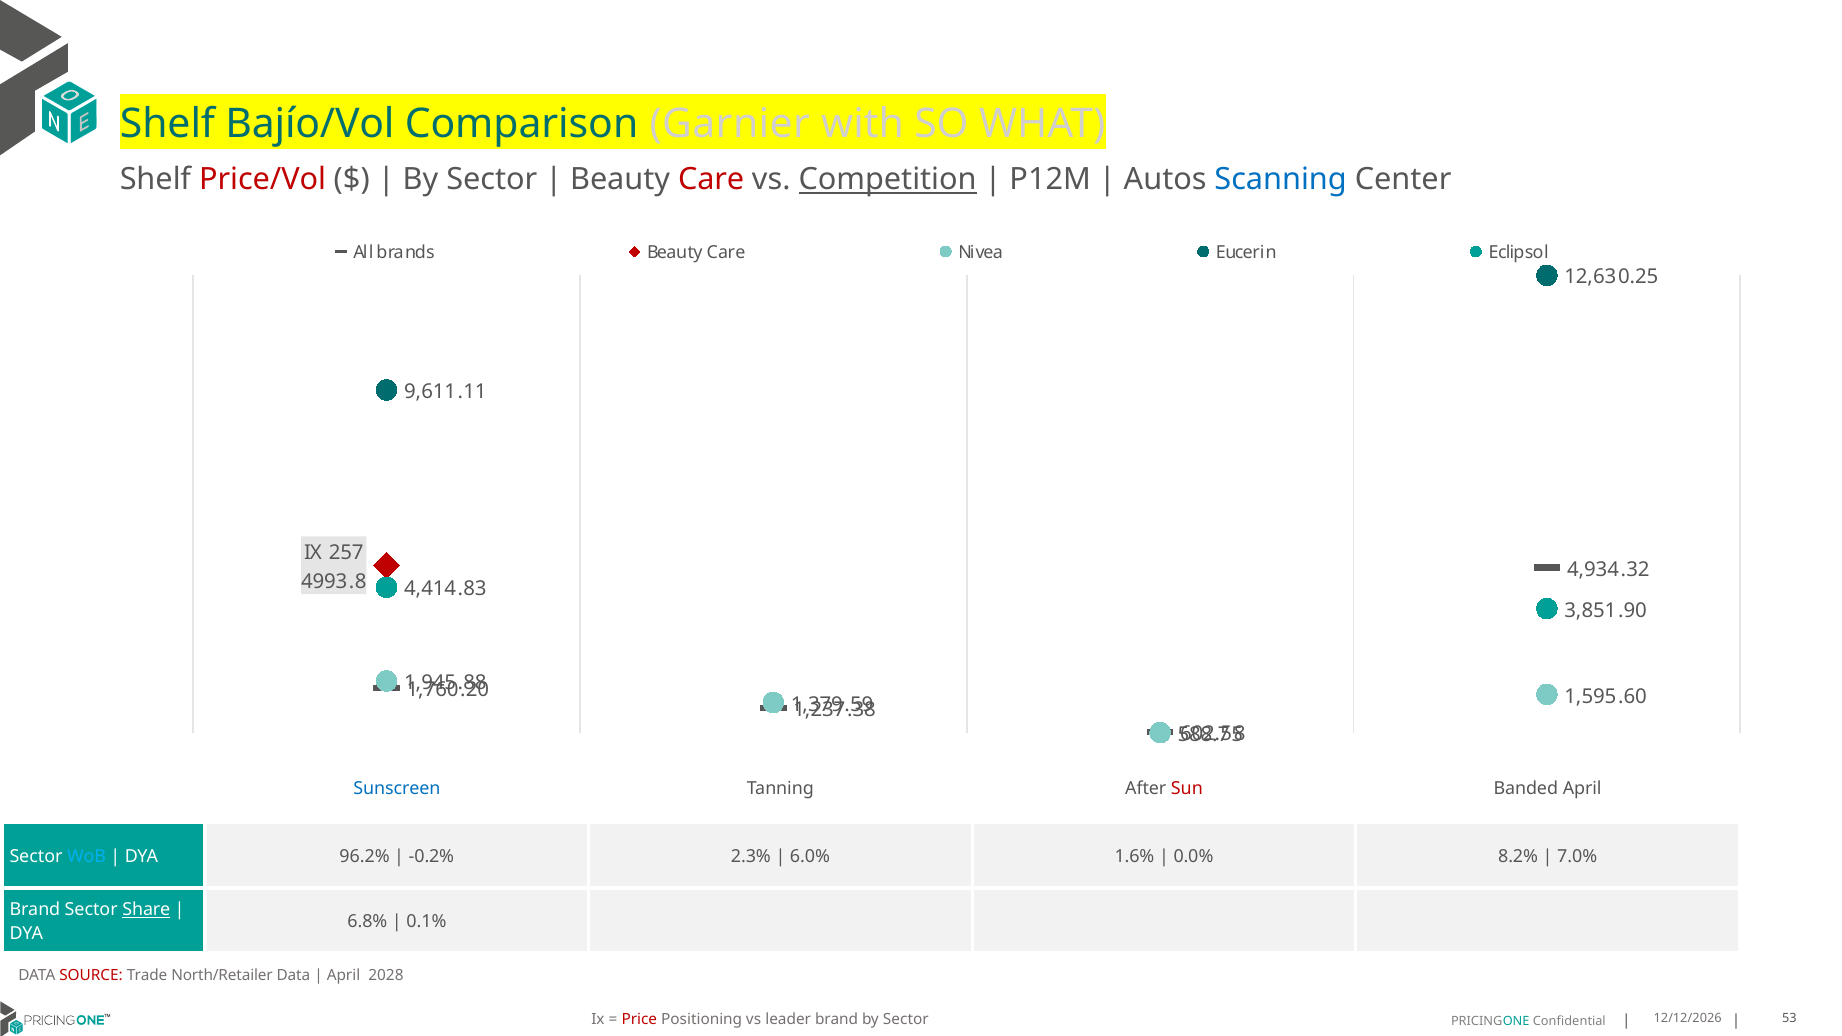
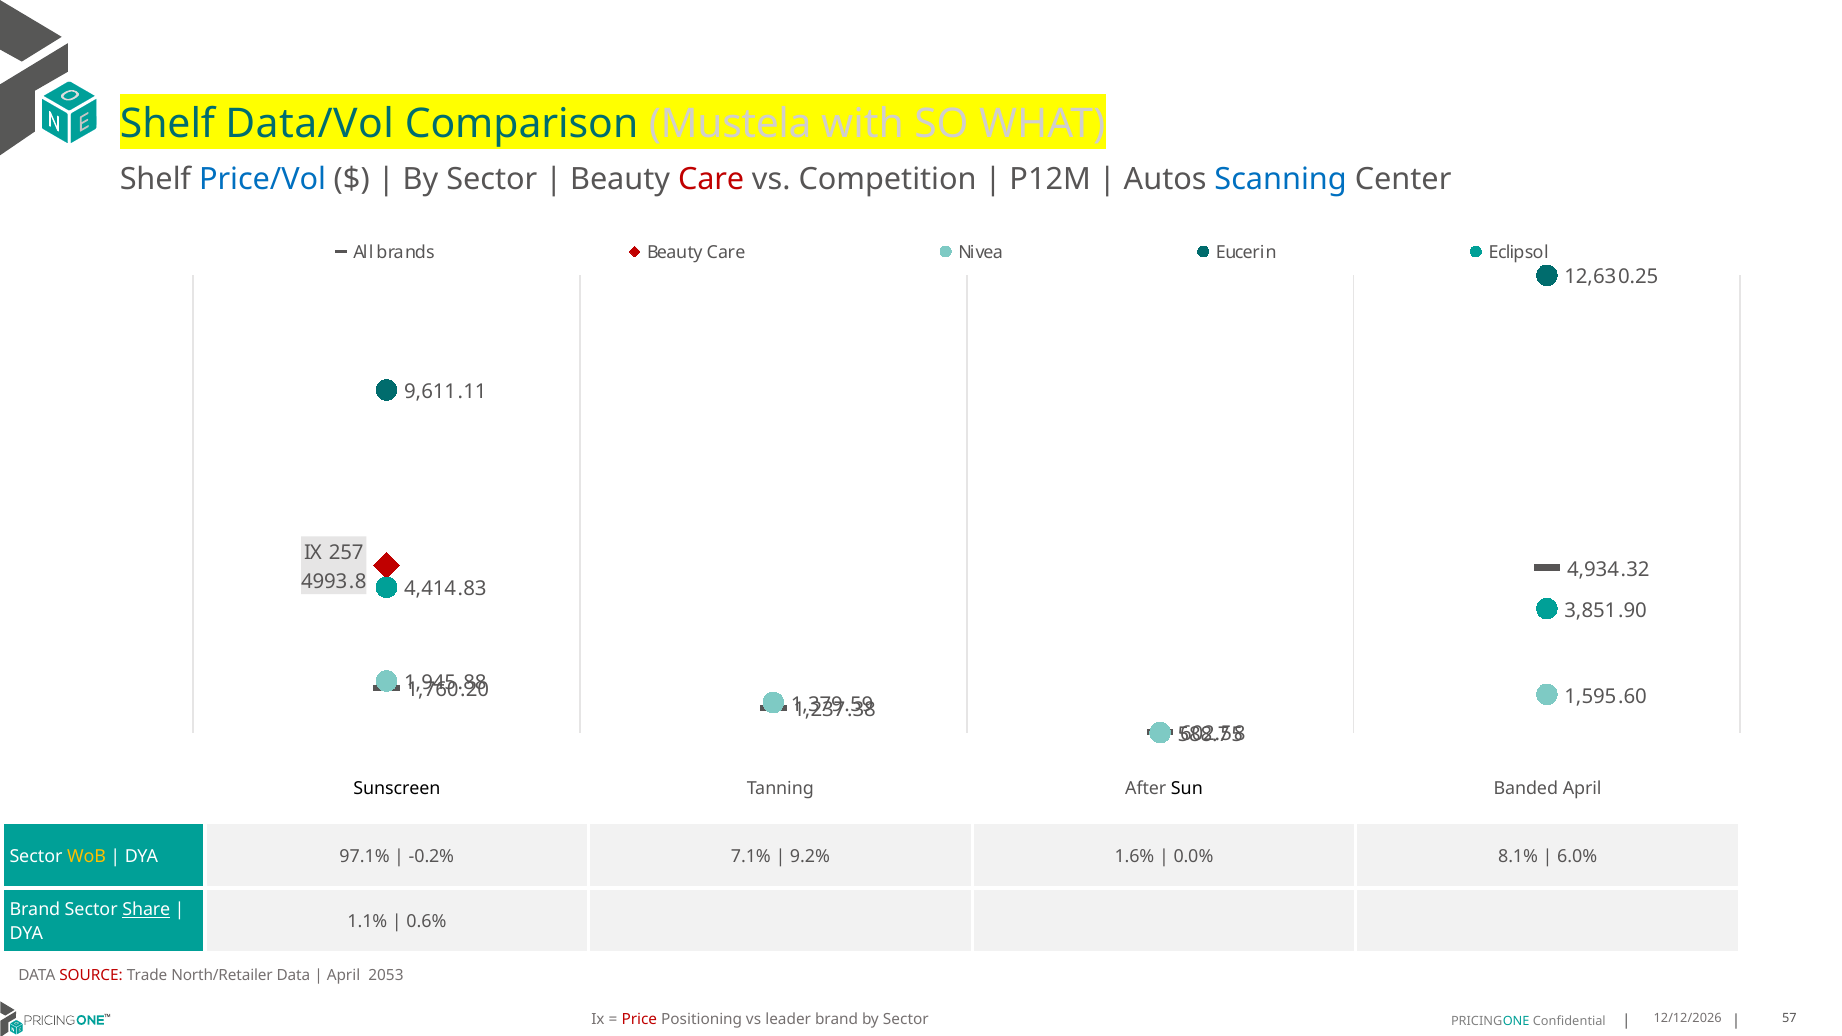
Bajío/Vol: Bajío/Vol -> Data/Vol (310, 124)
Garnier: Garnier -> Mustela (730, 124)
Price/Vol colour: red -> blue (263, 180)
Competition underline: present -> none (888, 180)
Sunscreen colour: blue -> black (397, 788)
Sun colour: red -> black (1187, 788)
WoB colour: light blue -> yellow (87, 856)
96.2%: 96.2% -> 97.1% (365, 856)
2.3%: 2.3% -> 7.1% (751, 856)
6.0%: 6.0% -> 9.2% (810, 856)
8.2%: 8.2% -> 8.1% (1518, 856)
7.0%: 7.0% -> 6.0% (1577, 856)
6.8%: 6.8% -> 1.1% (367, 922)
0.1%: 0.1% -> 0.6% (426, 922)
2028: 2028 -> 2053 (386, 976)
53: 53 -> 57 (1789, 1019)
